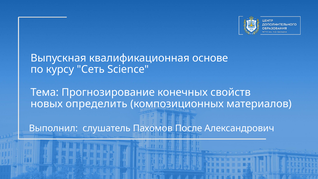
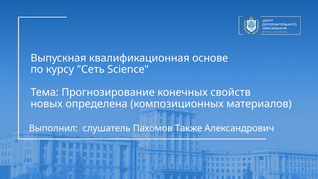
определить: определить -> определена (97, 104)
После: После -> Также (189, 128)
